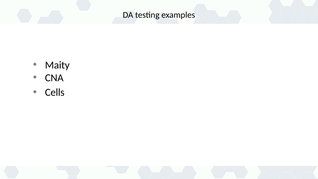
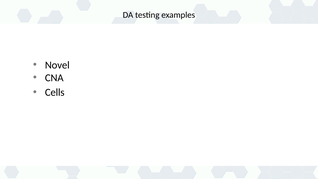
Maity: Maity -> Novel (57, 65)
